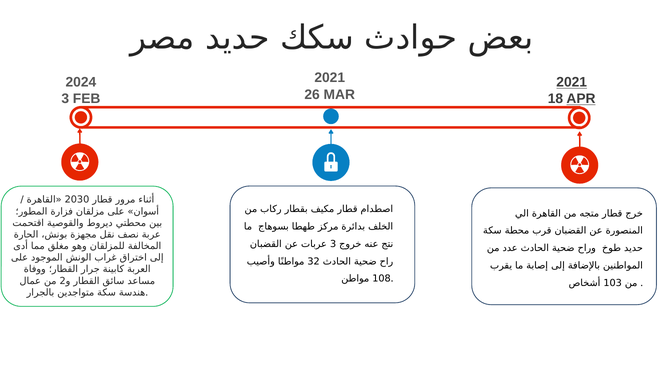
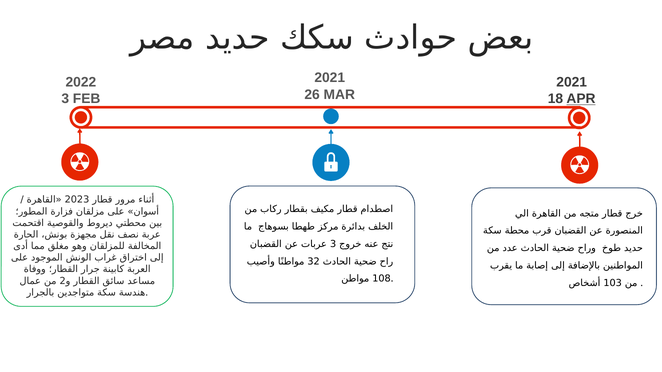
2024: 2024 -> 2022 (81, 82)
2021 underline: present -> none (572, 82)
2030: 2030 -> 2023 (77, 200)
